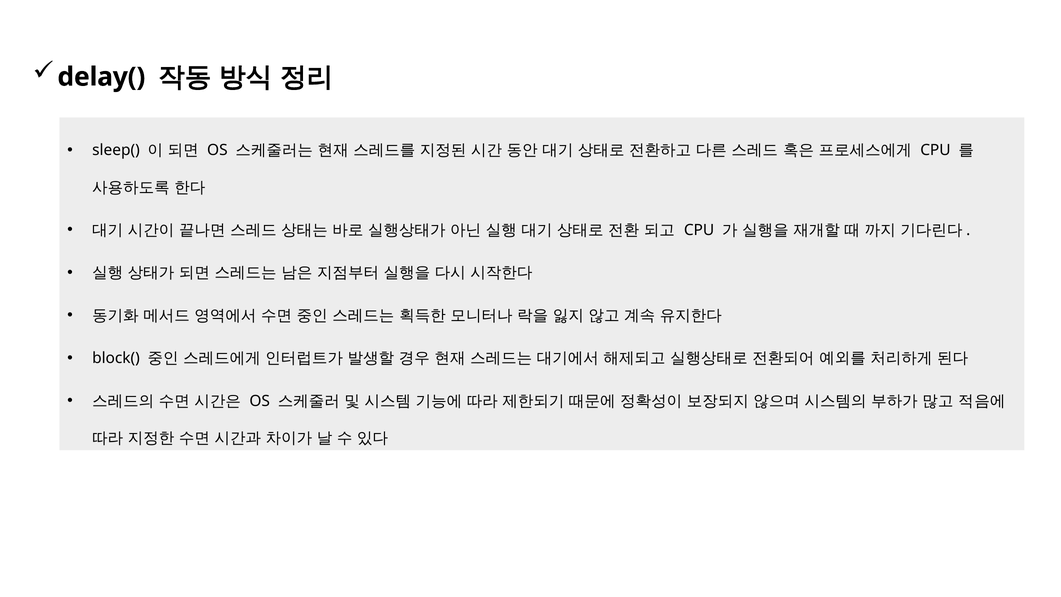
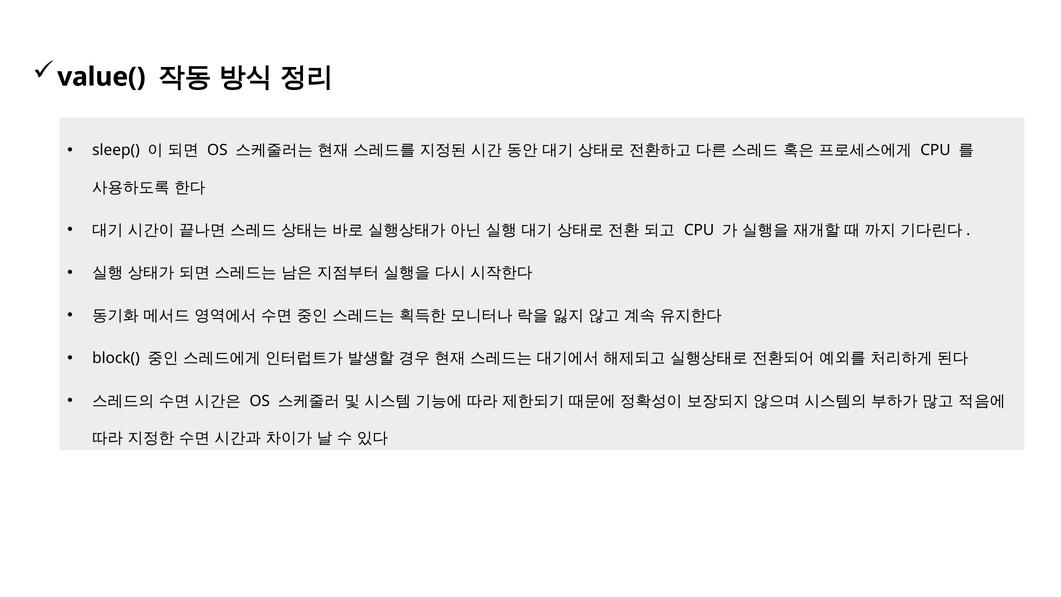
delay(: delay( -> value( (101, 77)
